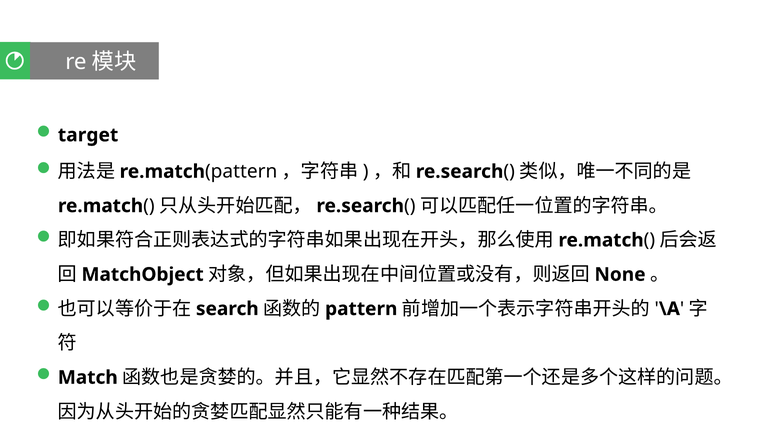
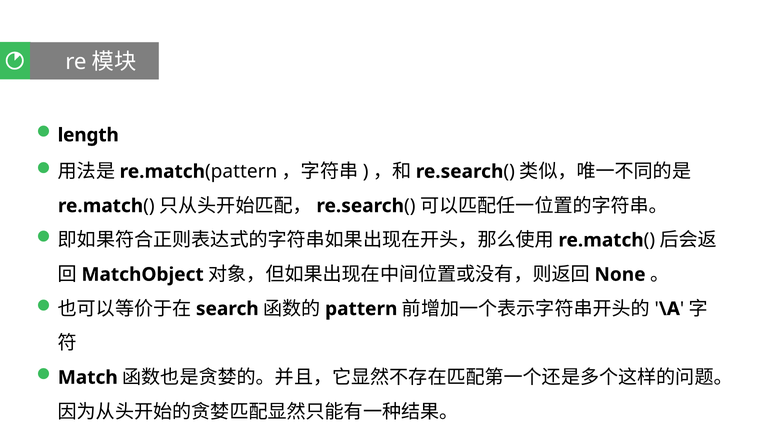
target: target -> length (88, 135)
